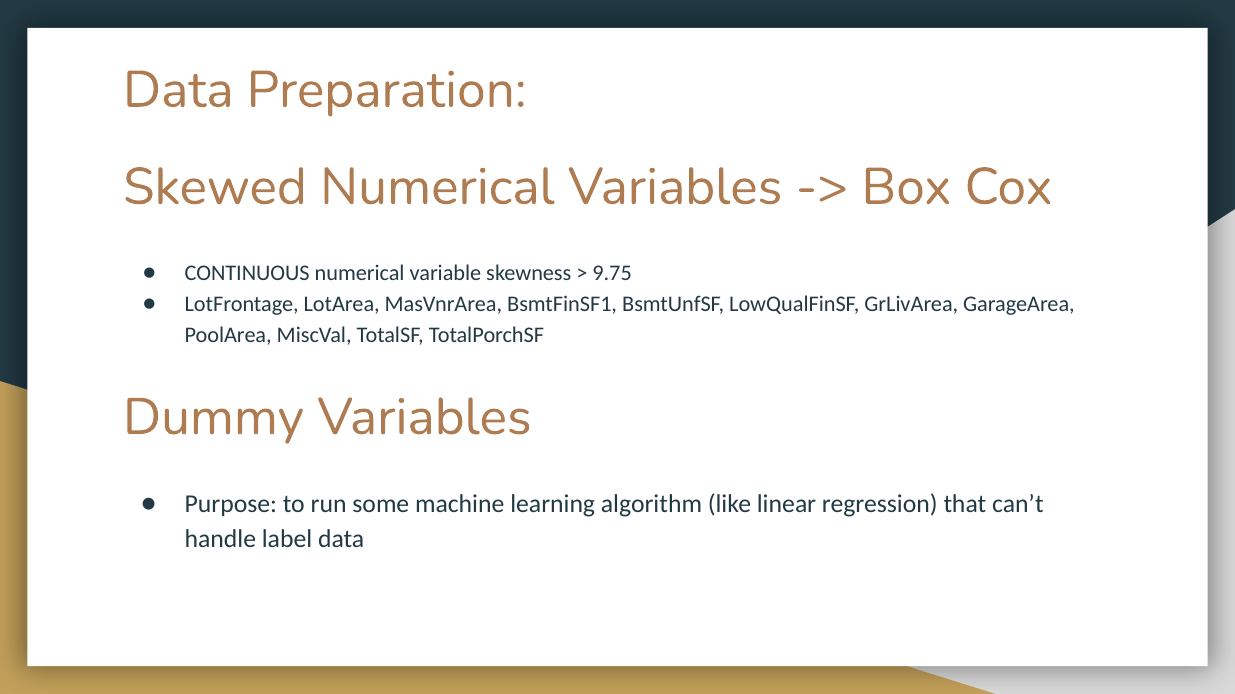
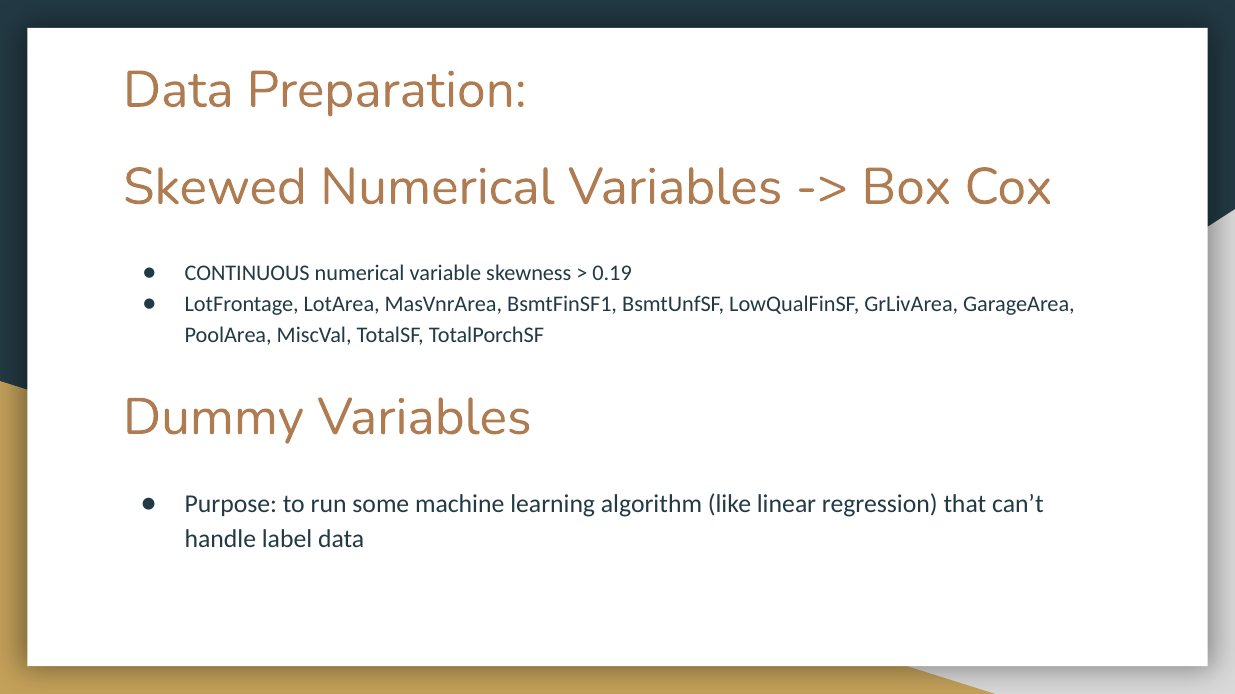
9.75: 9.75 -> 0.19 (612, 274)
